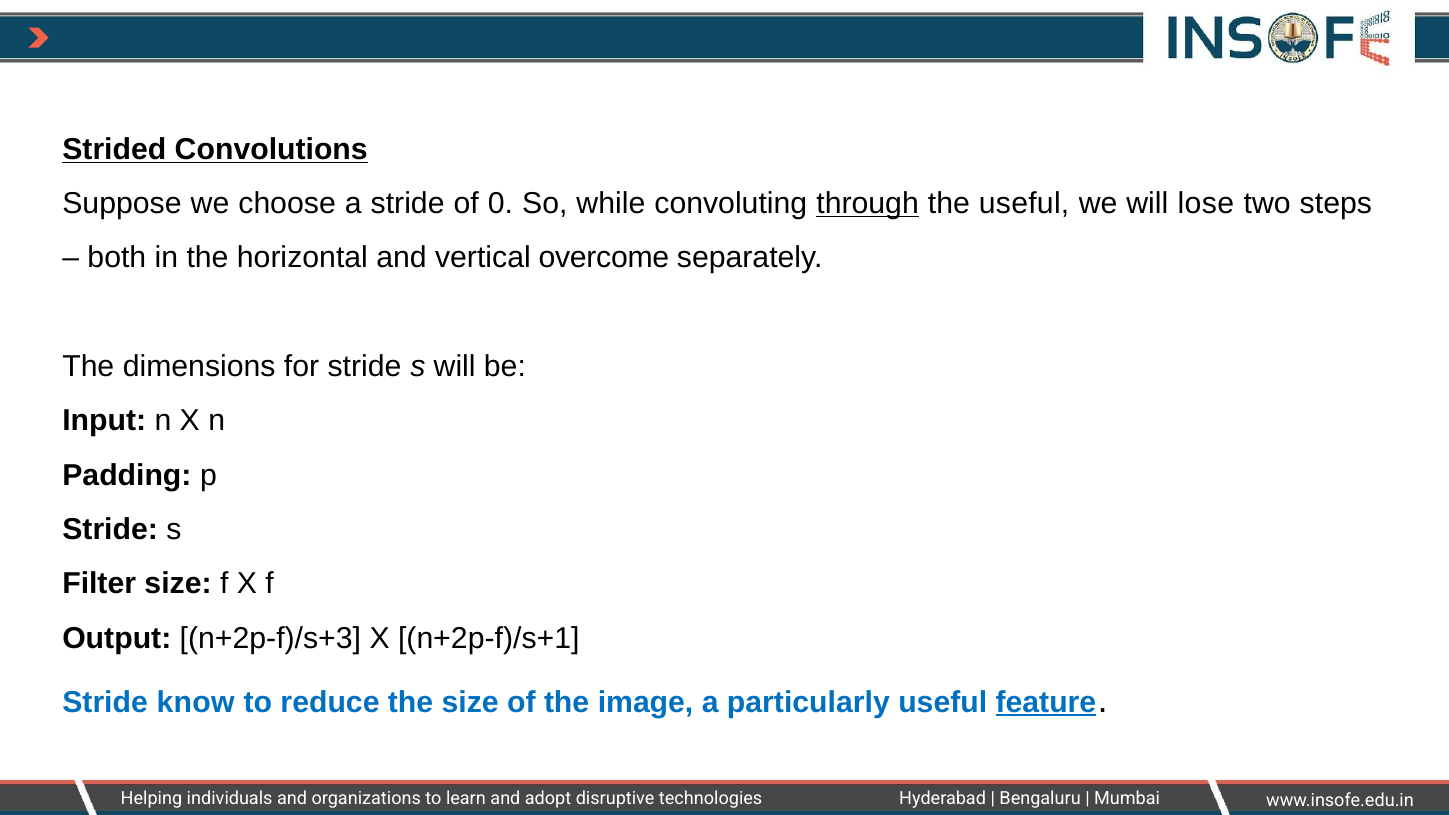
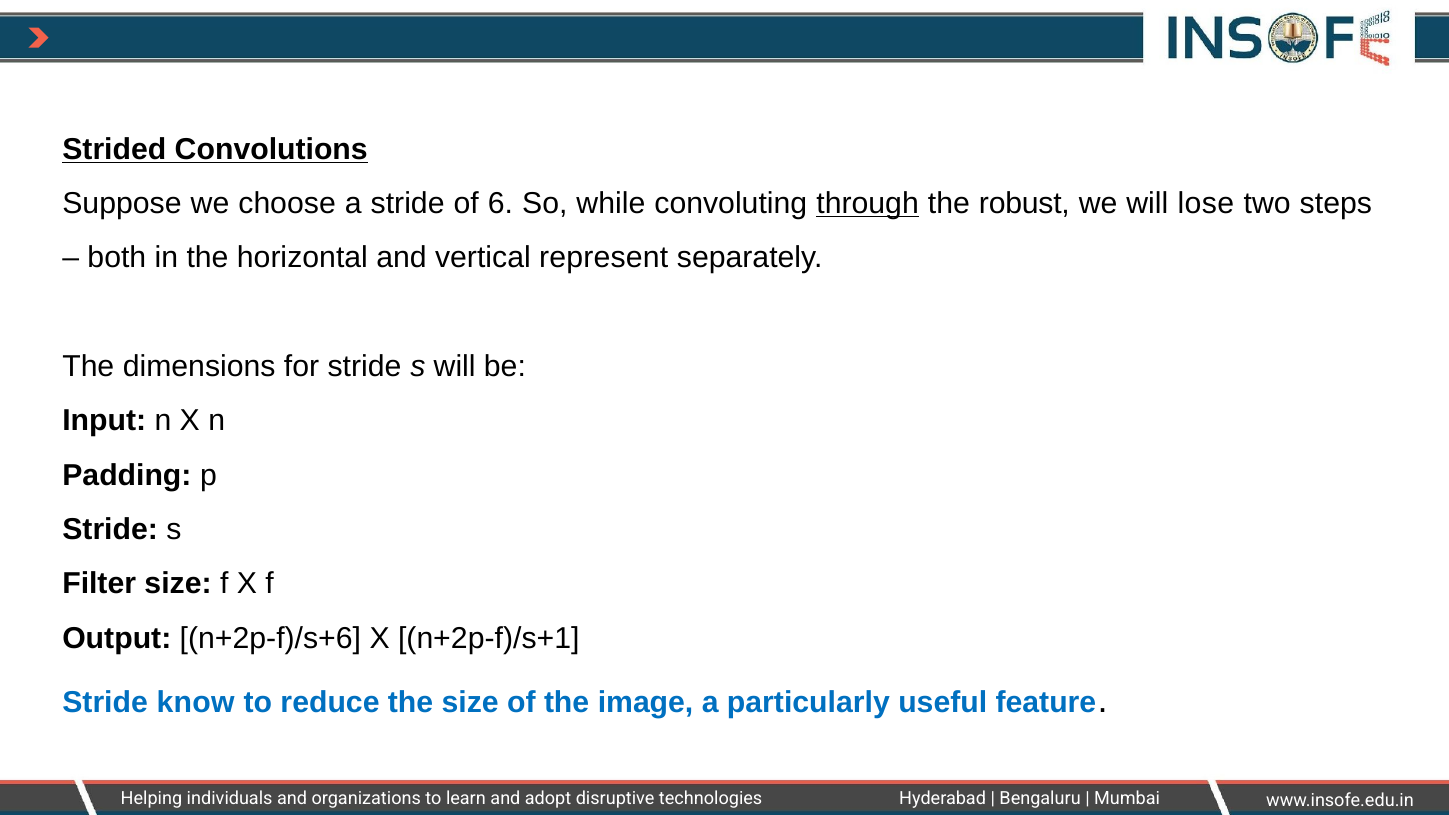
0: 0 -> 6 (501, 204)
the useful: useful -> robust (1024, 204)
overcome: overcome -> represent (604, 258)
n+2p-f)/s+3: n+2p-f)/s+3 -> n+2p-f)/s+6 (270, 638)
feature underline: present -> none (1046, 702)
